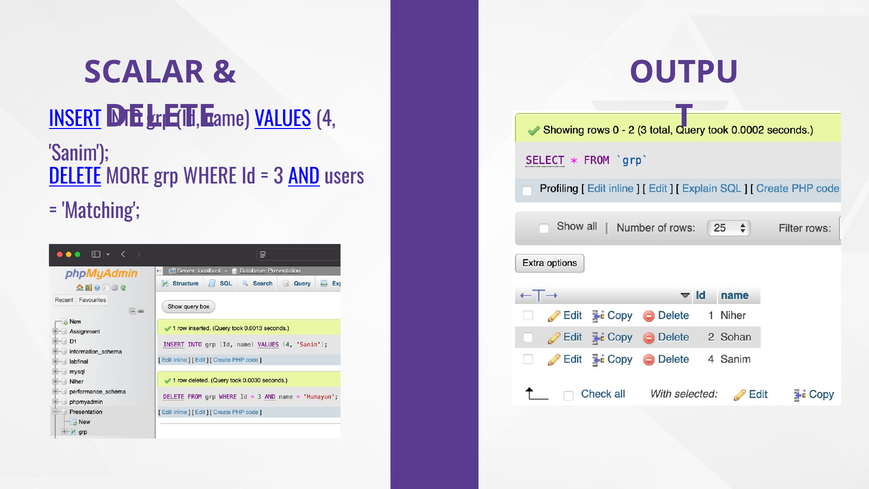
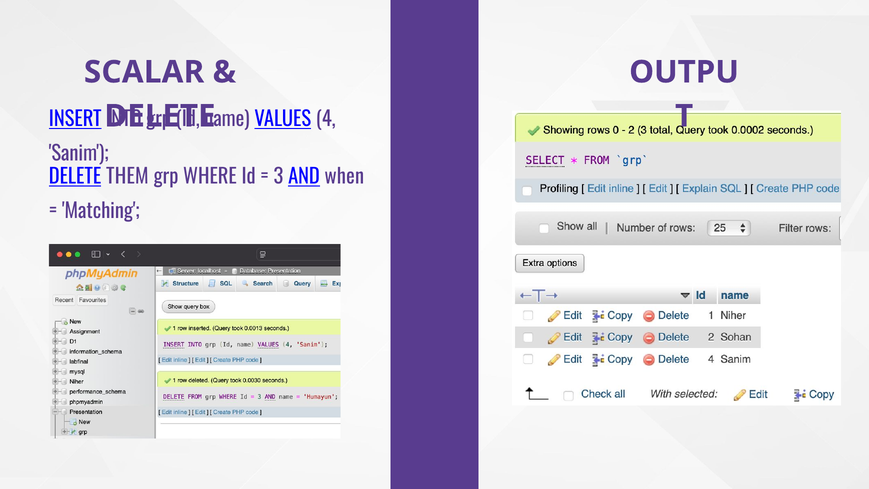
MORE: MORE -> THEM (127, 177)
users: users -> when (344, 177)
